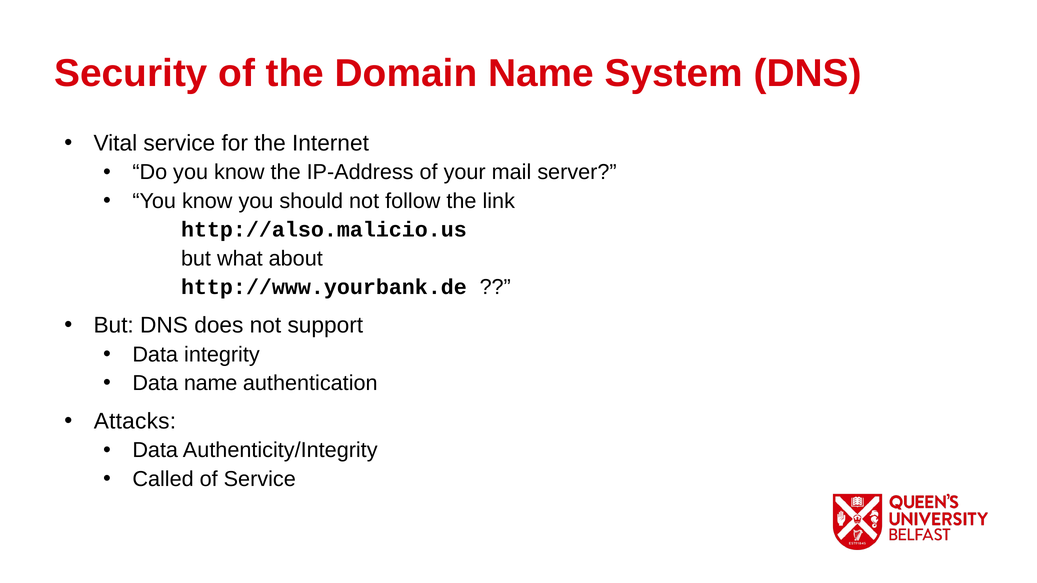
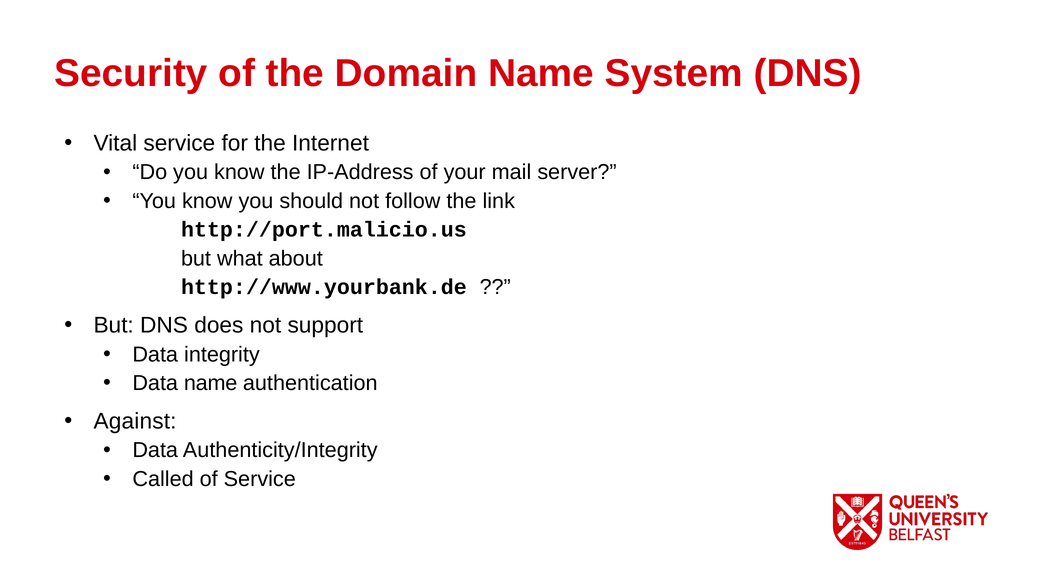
http://also.malicio.us: http://also.malicio.us -> http://port.malicio.us (324, 230)
Attacks: Attacks -> Against (135, 422)
